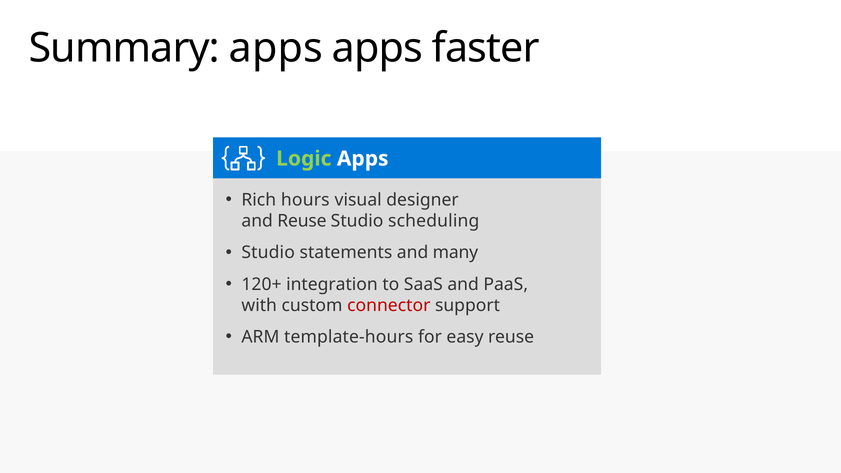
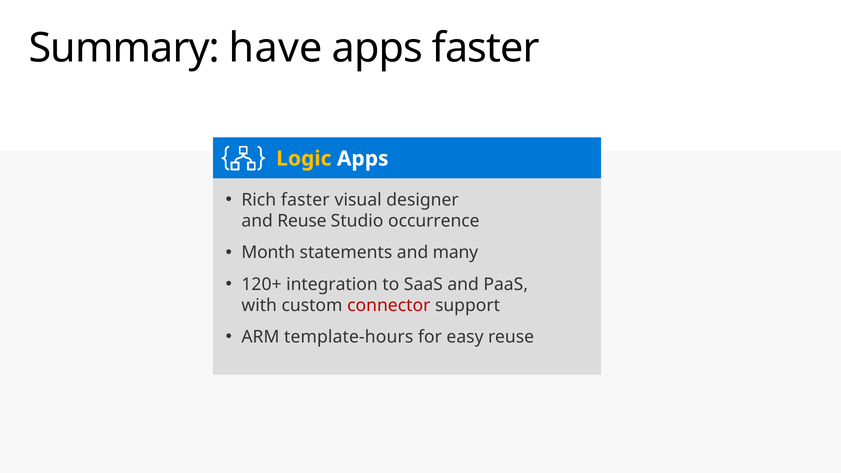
Summary apps: apps -> have (276, 48)
Logic colour: light green -> yellow (304, 159)
Rich hours: hours -> faster (305, 200)
scheduling: scheduling -> occurrence (434, 221)
Studio: Studio -> Month (268, 253)
